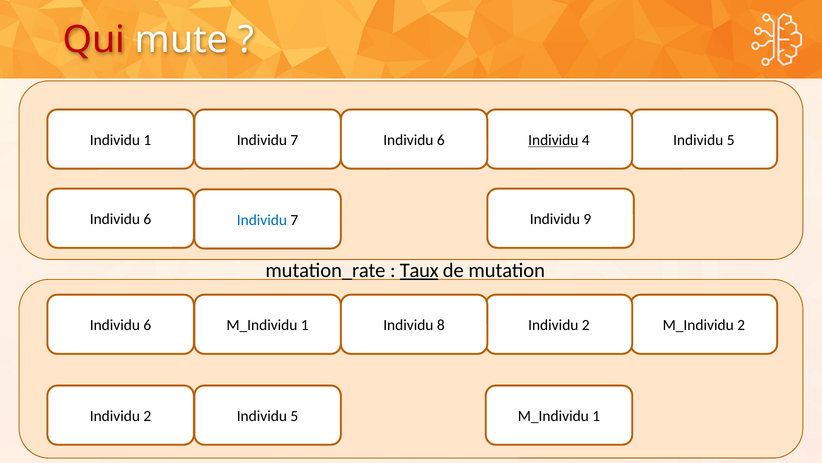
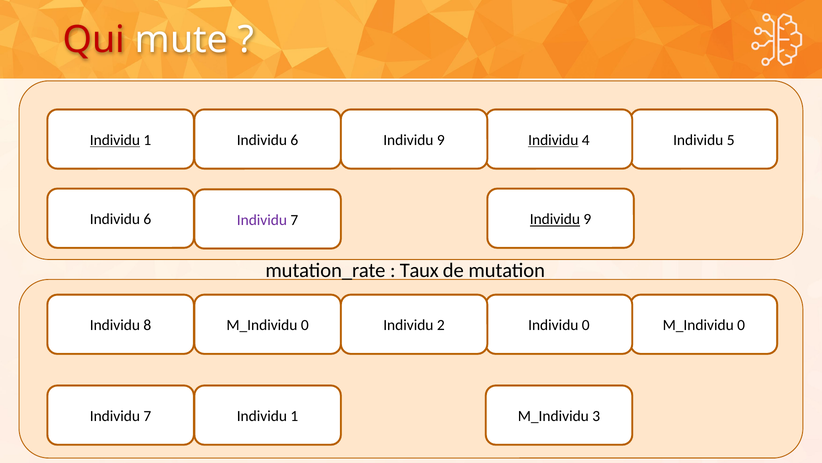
Individu underline: none -> present (115, 140)
1 Individu 7: 7 -> 6 (294, 140)
6: 6 -> 9 (441, 140)
Individu colour: blue -> purple (262, 220)
Individu underline: none -> present (555, 219)
Taux underline: present -> none (419, 270)
6: 6 -> 8 (147, 325)
1: 1 -> 0 (305, 325)
8: 8 -> 2 (441, 325)
2: 2 -> 0 (586, 325)
2: 2 -> 0 (741, 325)
2: 2 -> 7 (147, 416)
5: 5 -> 1 (294, 416)
1: 1 -> 3 (596, 416)
